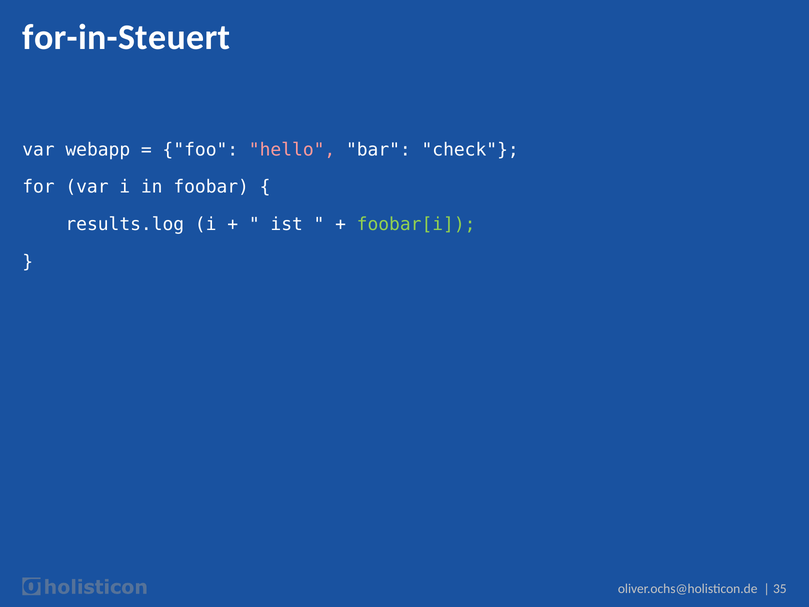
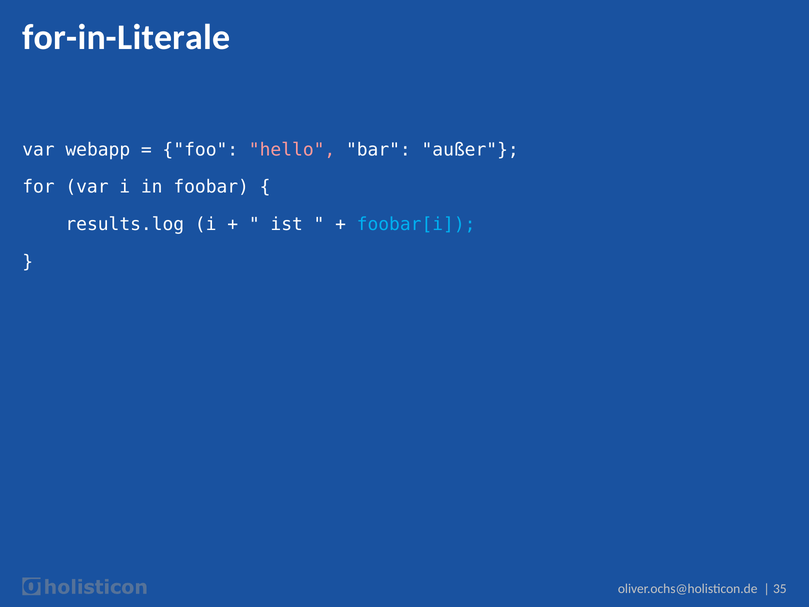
for-in-Steuert: for-in-Steuert -> for-in-Literale (126, 37)
check: check -> außer (470, 150)
foobar[i colour: light green -> light blue (416, 224)
